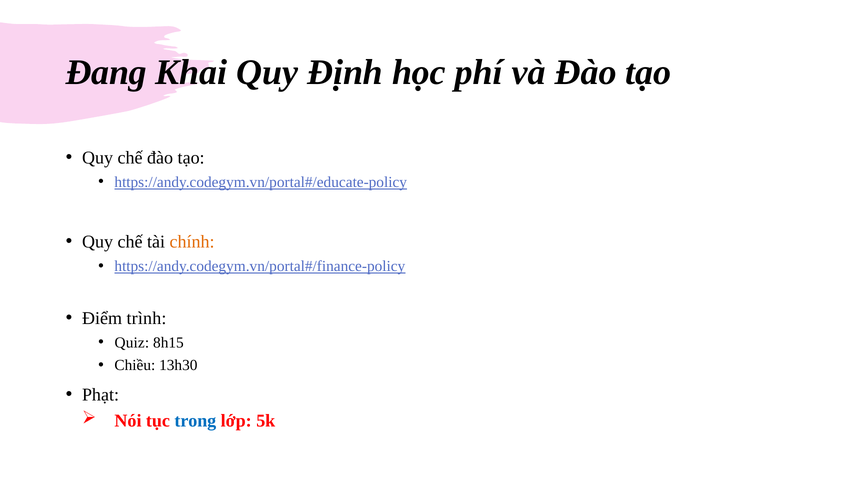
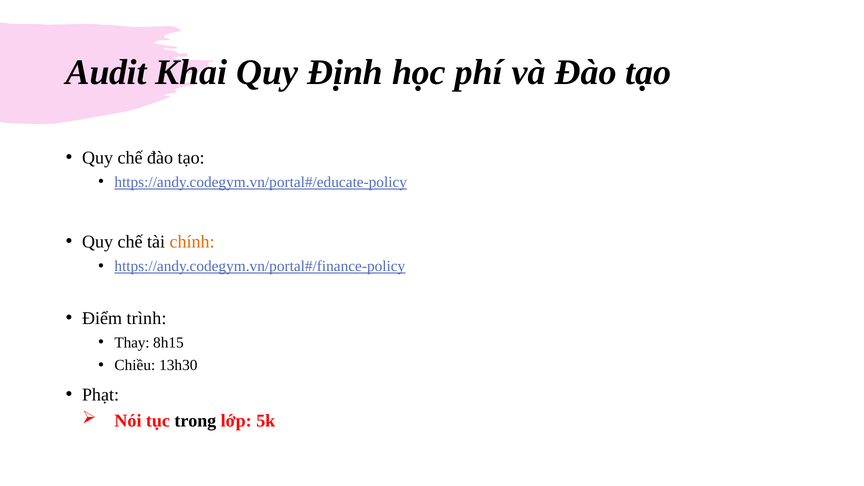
Đang: Đang -> Audit (106, 73)
Quiz: Quiz -> Thay (132, 343)
trong colour: blue -> black (195, 421)
